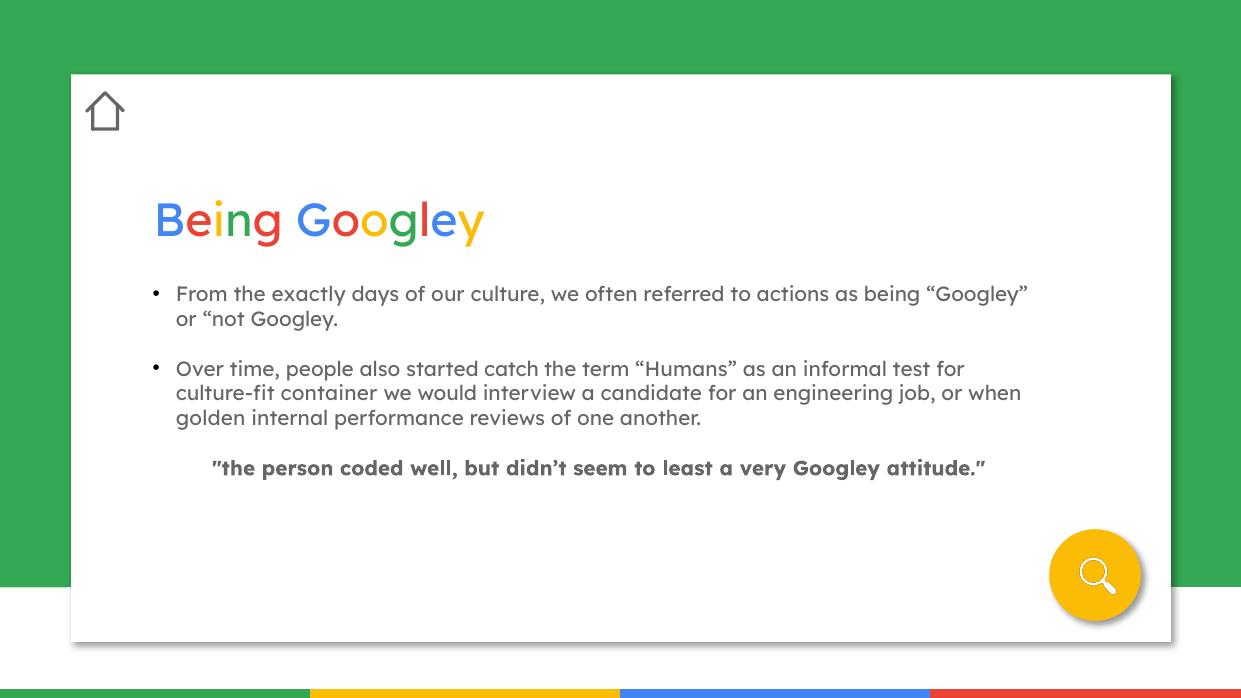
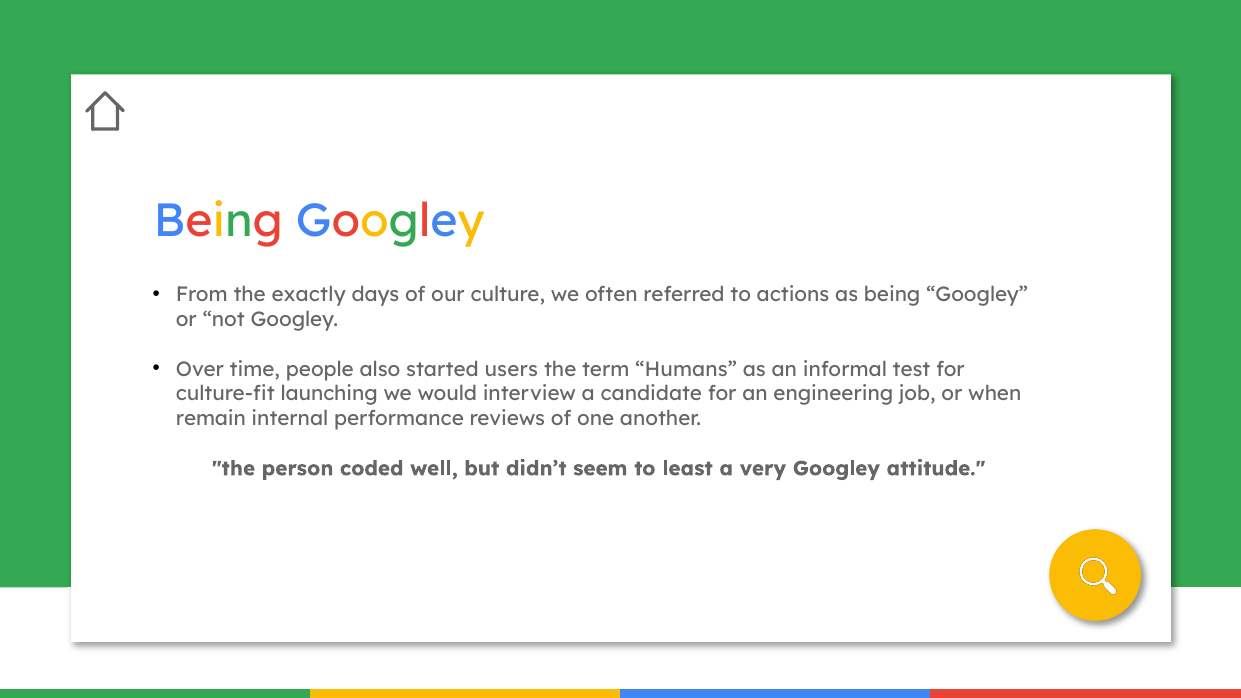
catch: catch -> users (511, 369)
container: container -> launching (329, 394)
golden: golden -> remain (211, 419)
